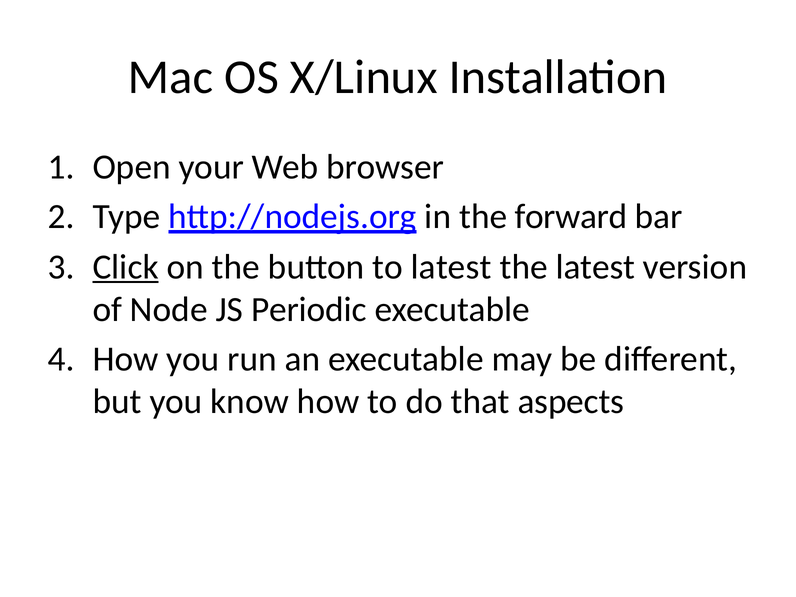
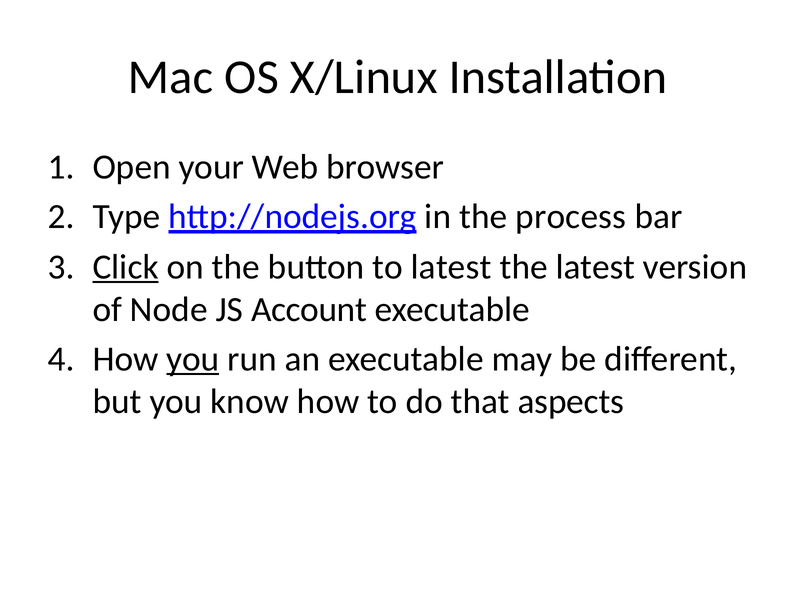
forward: forward -> process (571, 217)
Periodic: Periodic -> Account (309, 309)
you underline: none -> present (193, 359)
